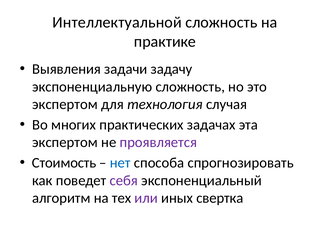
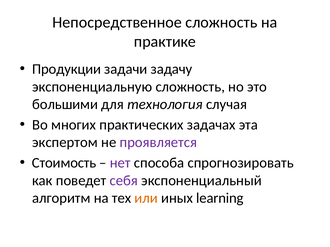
Интеллектуальной: Интеллектуальной -> Непосредственное (117, 22)
Выявления: Выявления -> Продукции (67, 69)
экспертом: экспертом -> большими (65, 104)
нет colour: blue -> purple (120, 163)
или colour: purple -> orange (146, 198)
свертка: свертка -> learning (220, 198)
